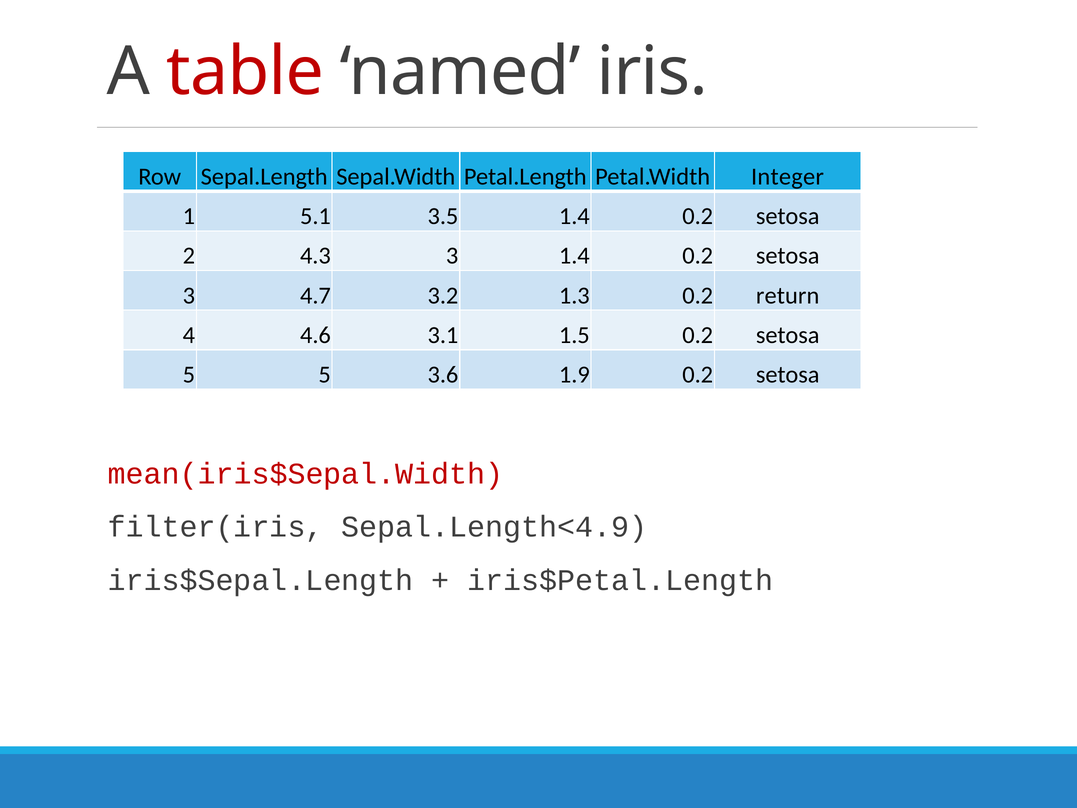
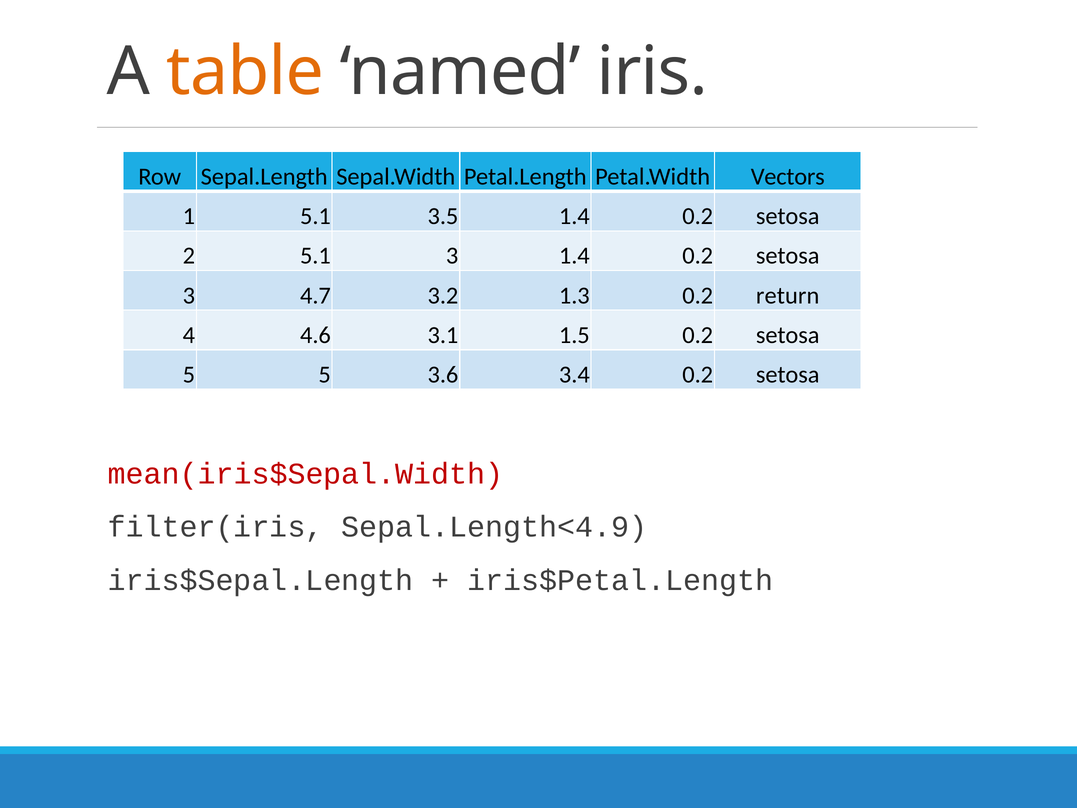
table colour: red -> orange (245, 72)
Integer: Integer -> Vectors (788, 177)
2 4.3: 4.3 -> 5.1 (315, 256)
1.9: 1.9 -> 3.4 (574, 375)
